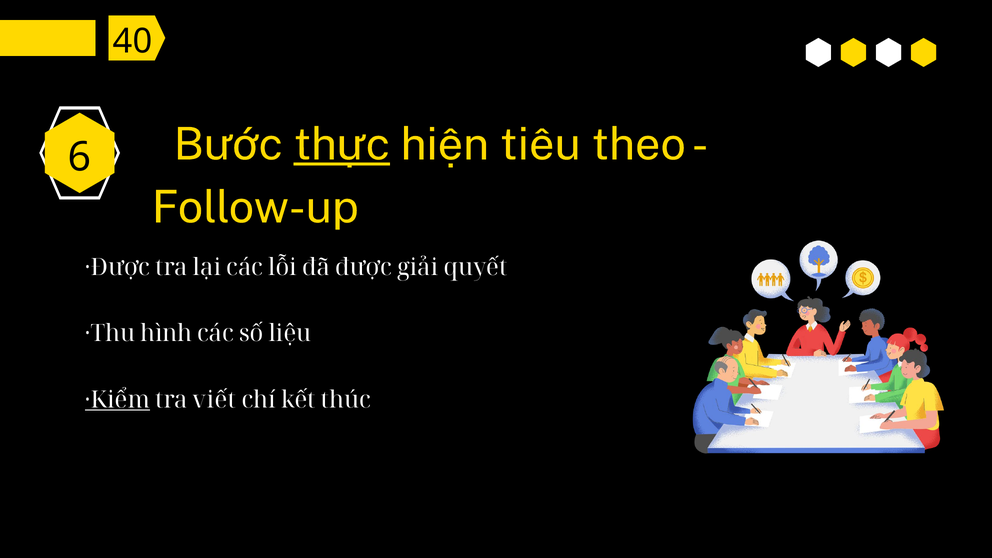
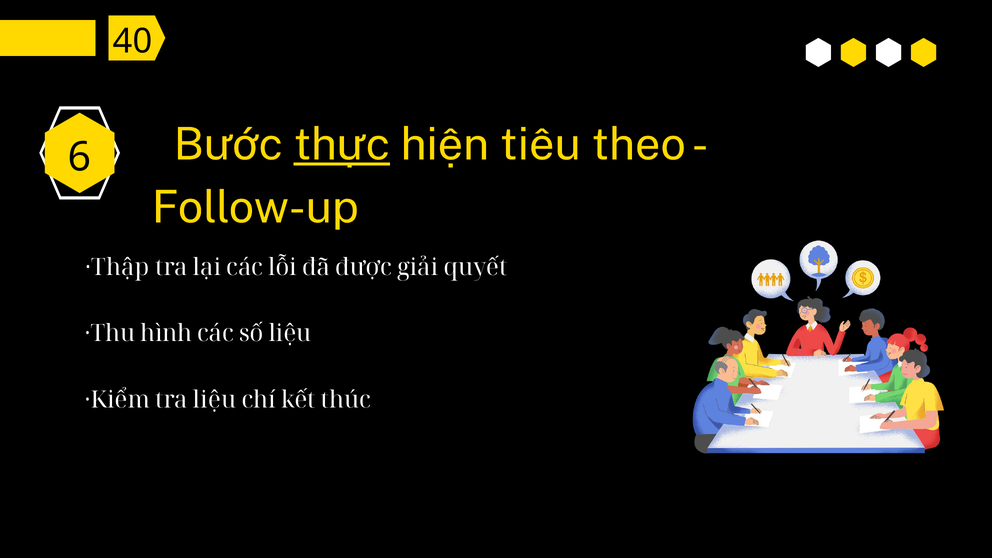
·Được: ·Được -> ·Thập (117, 267)
·Kiểm underline: present -> none (117, 400)
tra viết: viết -> liệu (215, 400)
